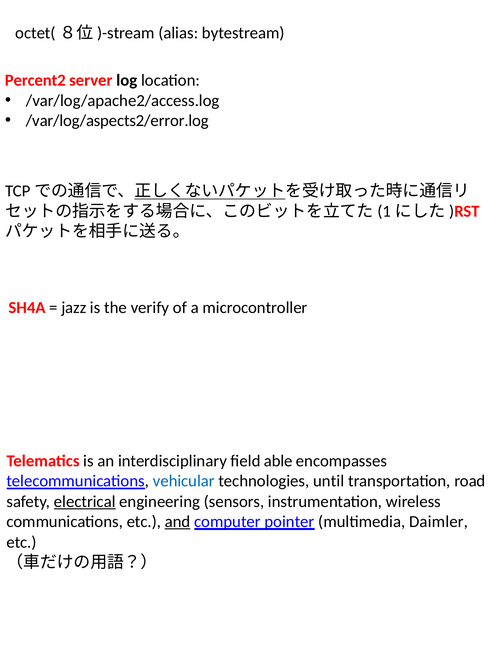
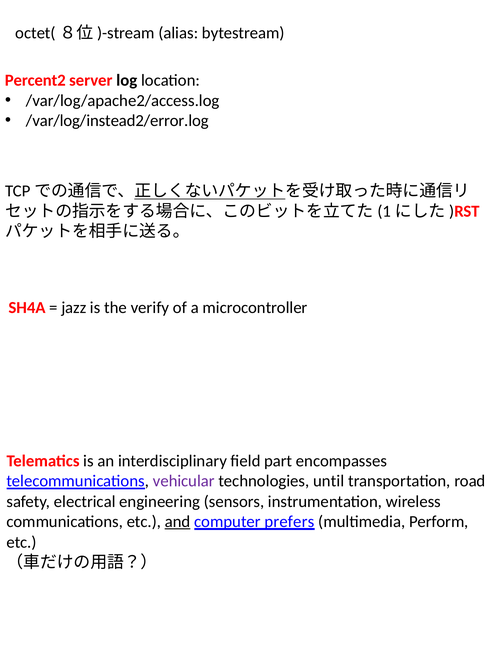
/var/log/aspects2/error.log: /var/log/aspects2/error.log -> /var/log/instead2/error.log (117, 121)
able: able -> part (278, 461)
vehicular colour: blue -> purple (184, 481)
electrical underline: present -> none (85, 501)
pointer: pointer -> prefers (289, 521)
Daimler: Daimler -> Perform (439, 521)
